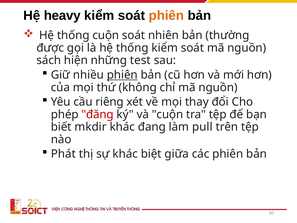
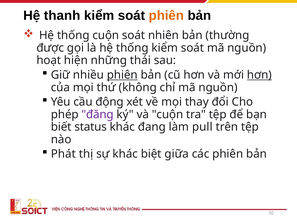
heavy: heavy -> thanh (62, 16)
sách: sách -> hoạt (49, 60)
test: test -> thái (140, 60)
hơn underline: none -> present (259, 75)
riêng: riêng -> động (110, 102)
đăng colour: red -> purple (98, 114)
mkdir: mkdir -> status (91, 127)
